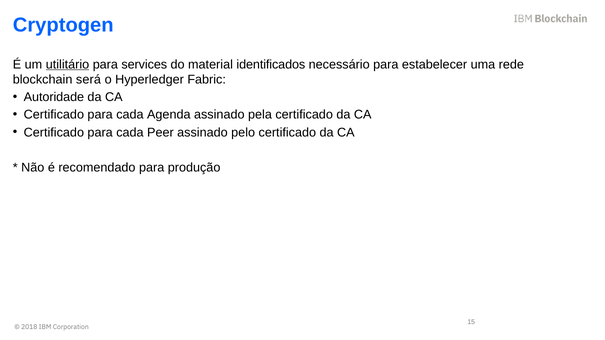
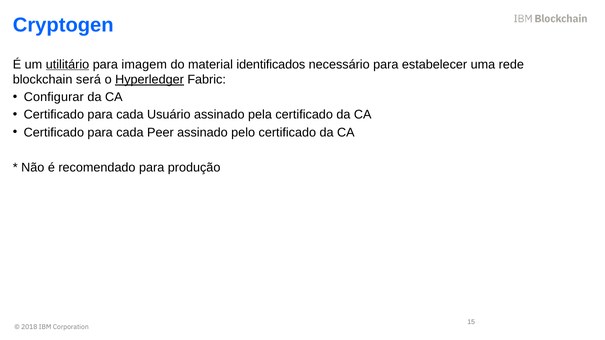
services: services -> imagem (144, 64)
Hyperledger underline: none -> present (150, 80)
Autoridade: Autoridade -> Configurar (54, 97)
Agenda: Agenda -> Usuário (169, 115)
